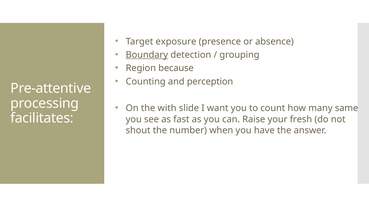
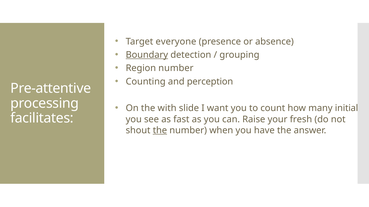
exposure: exposure -> everyone (176, 42)
Region because: because -> number (176, 68)
same: same -> initial (347, 108)
the underline: none -> present (160, 131)
